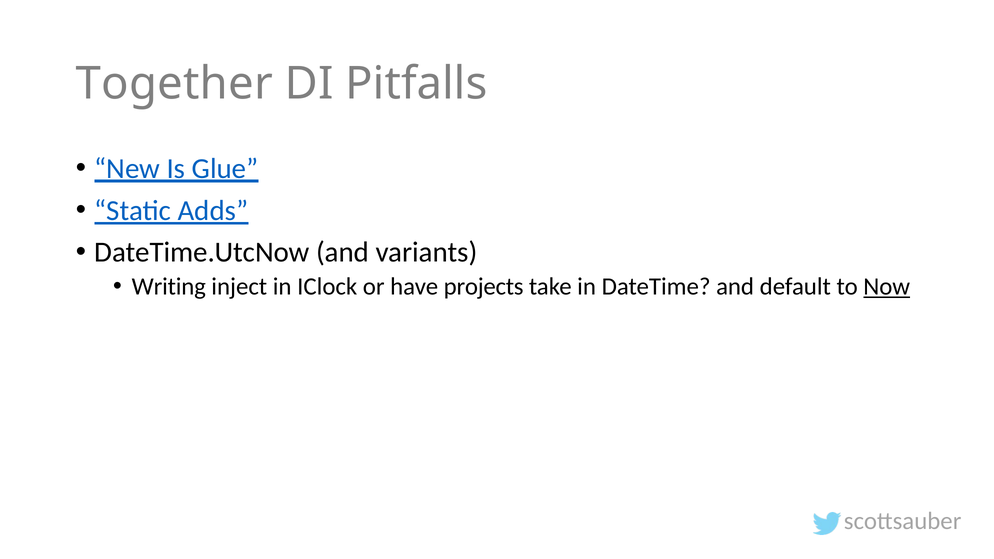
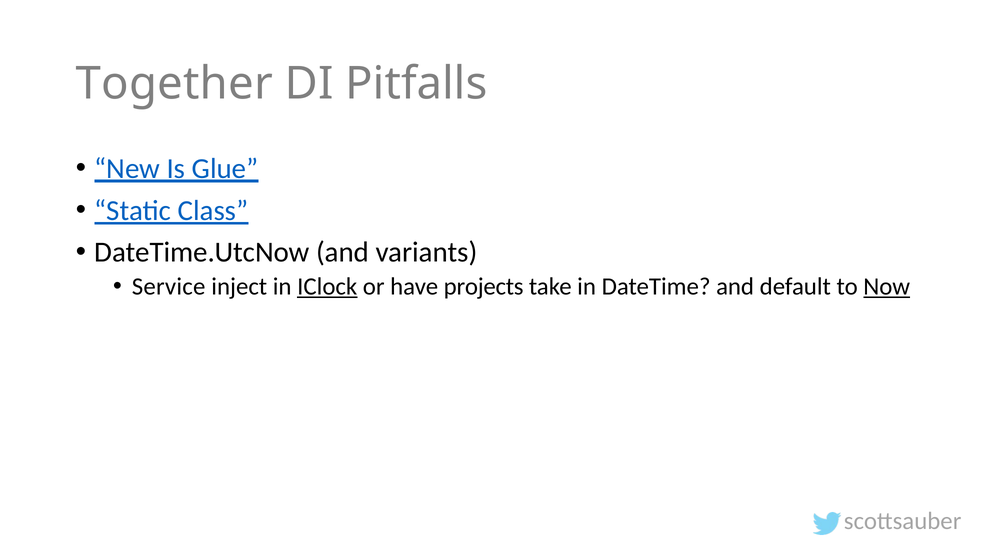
Adds: Adds -> Class (213, 211)
Writing: Writing -> Service (169, 287)
IClock underline: none -> present (327, 287)
